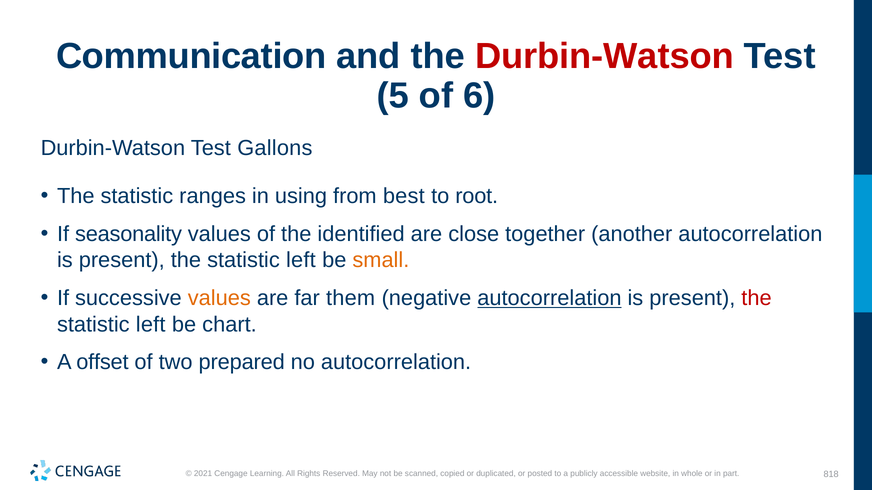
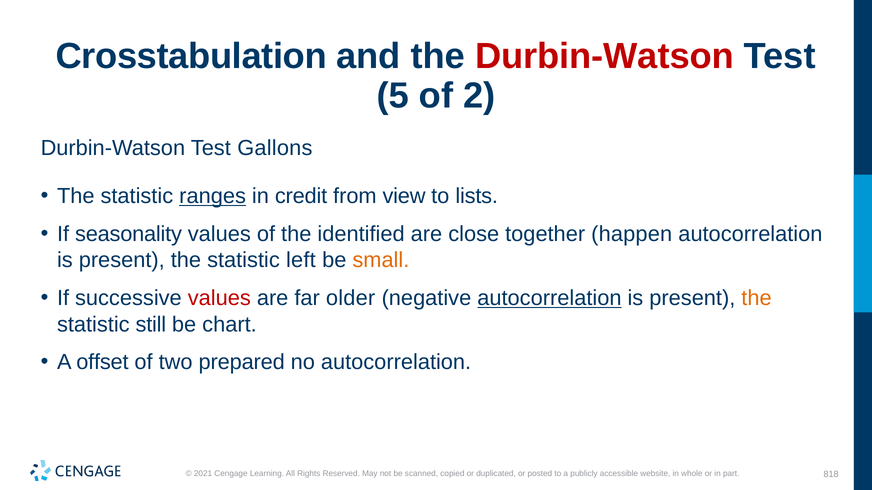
Communication: Communication -> Crosstabulation (191, 57)
6: 6 -> 2 (479, 96)
ranges underline: none -> present (213, 196)
using: using -> credit (301, 196)
best: best -> view (404, 196)
root: root -> lists (477, 196)
another: another -> happen (632, 234)
values colour: orange -> red (219, 298)
them: them -> older (351, 298)
the colour: red -> orange (756, 298)
left: left -> still (151, 325)
